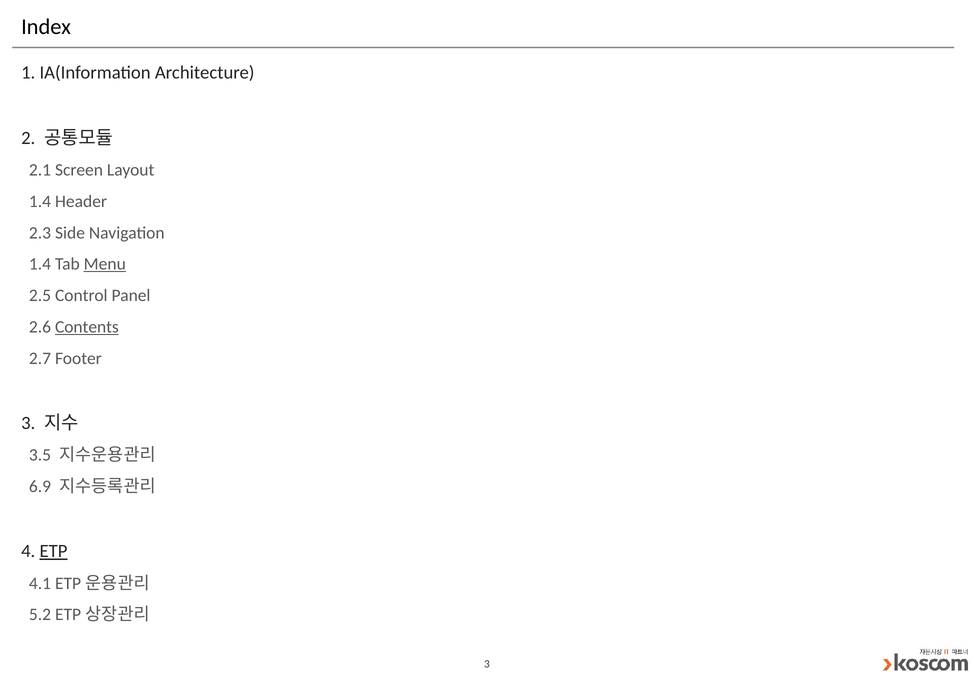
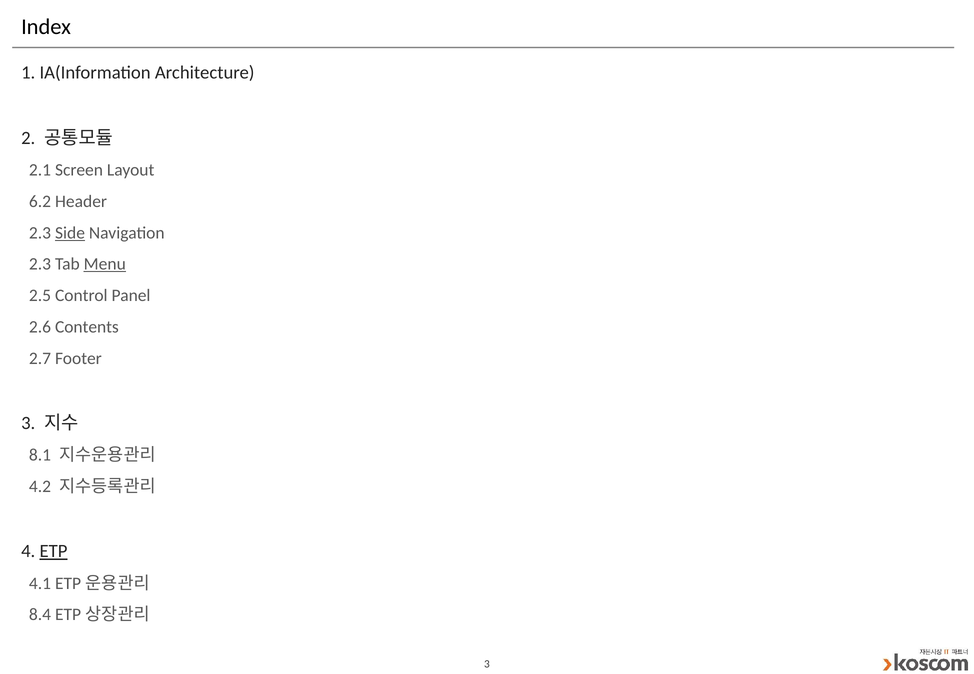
1.4: 1.4 -> 6.2 (40, 201)
Side underline: none -> present (70, 233)
1.4: 1.4 -> 2.3 (40, 264)
Contents underline: present -> none (87, 327)
3.5: 3.5 -> 8.1 (40, 455)
6.9: 6.9 -> 4.2 (40, 487)
5.2: 5.2 -> 8.4 (40, 615)
